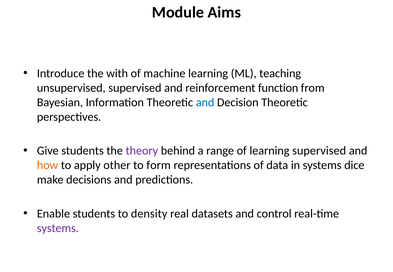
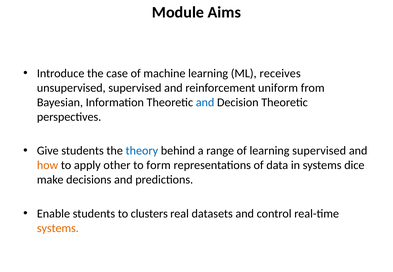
with: with -> case (117, 73)
teaching: teaching -> receives (280, 73)
function: function -> uniform (278, 88)
theory colour: purple -> blue (142, 151)
density: density -> clusters (149, 214)
systems colour: purple -> orange (58, 228)
